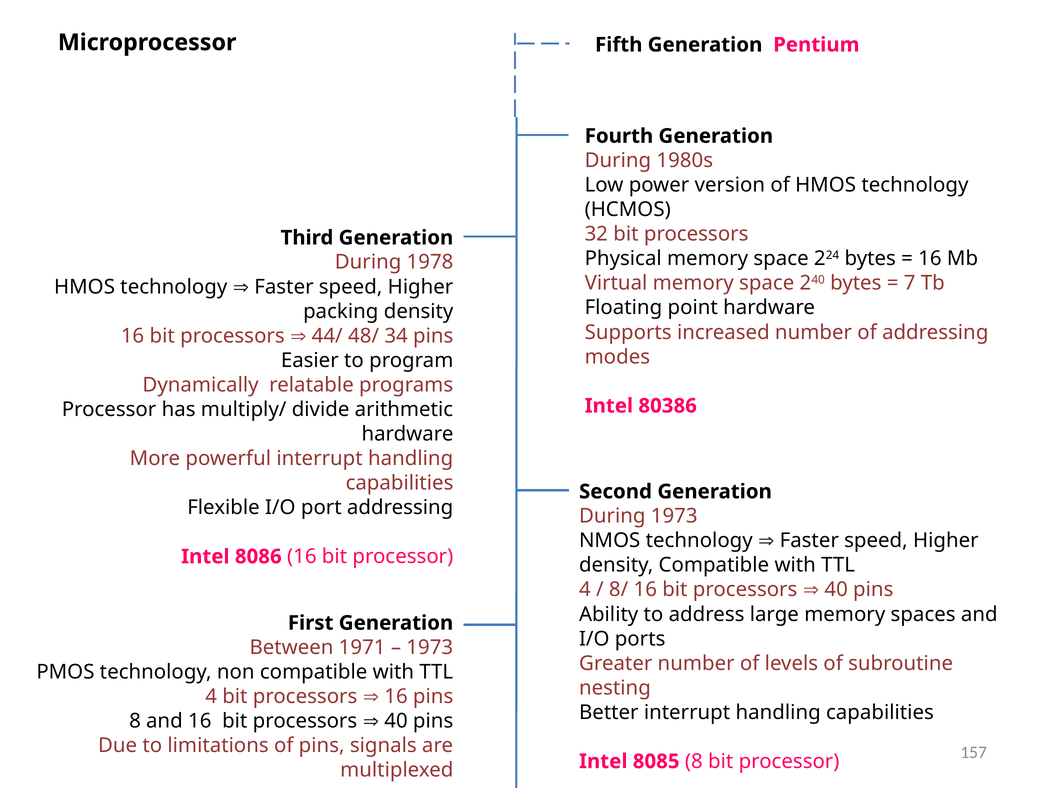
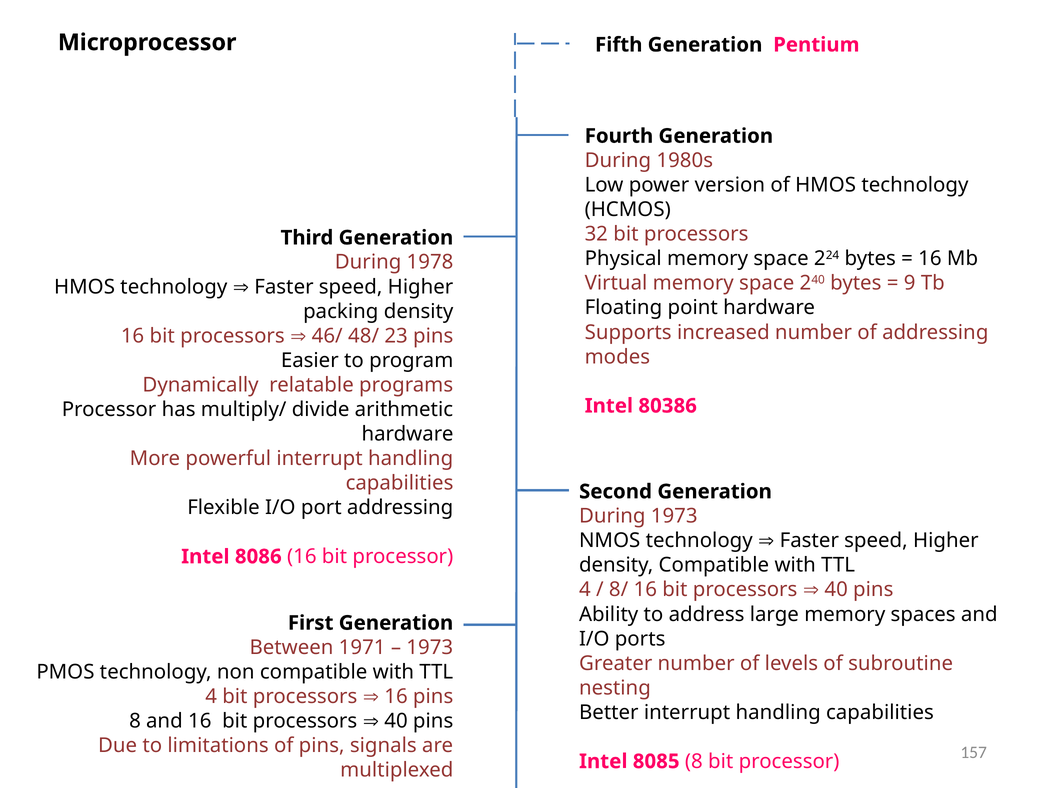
7: 7 -> 9 (910, 283)
44/: 44/ -> 46/ (327, 336)
34: 34 -> 23 (396, 336)
